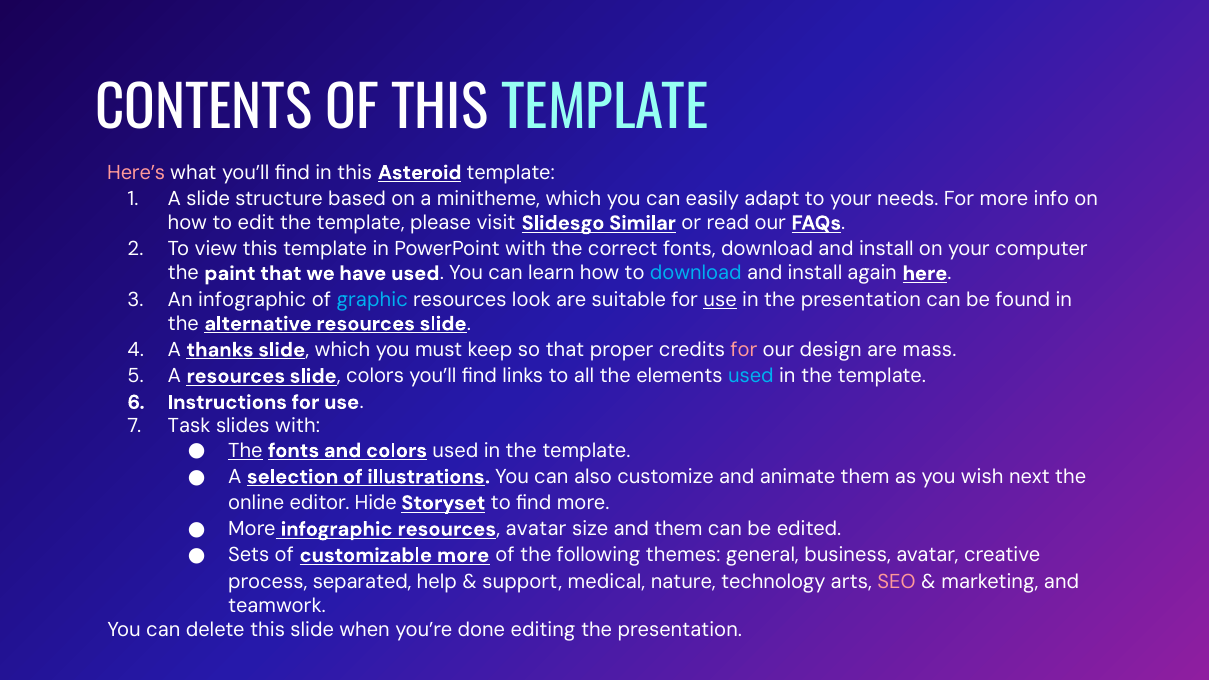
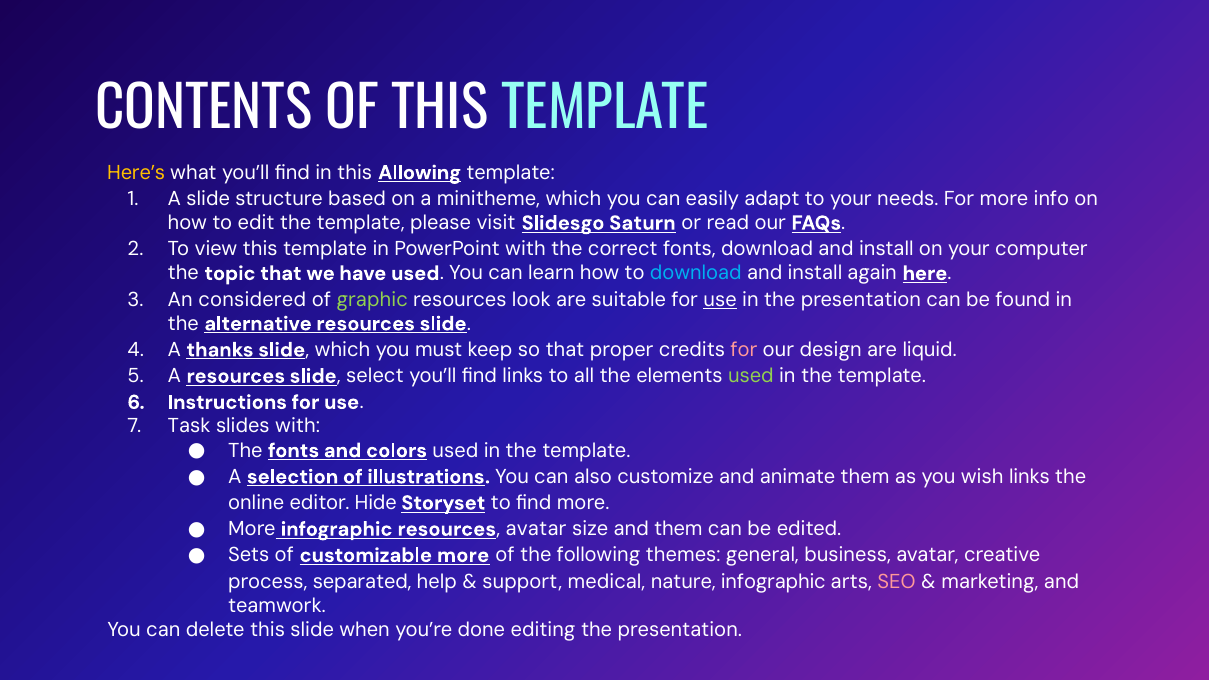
Here’s colour: pink -> yellow (136, 173)
Asteroid: Asteroid -> Allowing (420, 173)
Similar: Similar -> Saturn (642, 223)
paint: paint -> topic (230, 273)
An infographic: infographic -> considered (252, 300)
graphic colour: light blue -> light green (372, 300)
mass: mass -> liquid (930, 350)
slide colors: colors -> select (375, 376)
used colour: light blue -> light green (751, 376)
The underline: present -> none (245, 451)
wish next: next -> links (1029, 477)
nature technology: technology -> infographic (773, 581)
